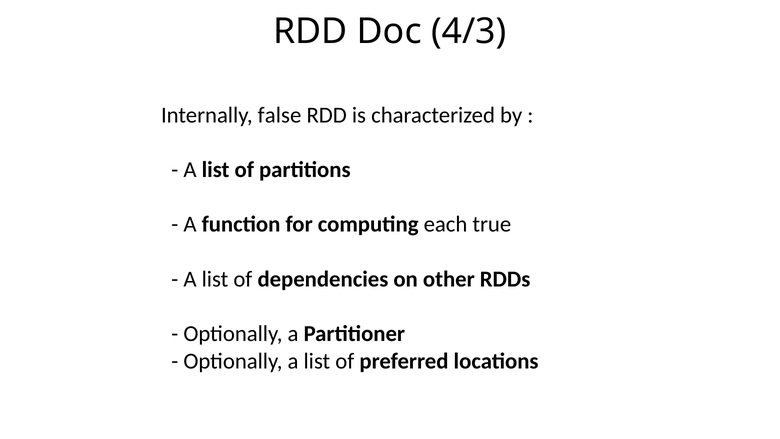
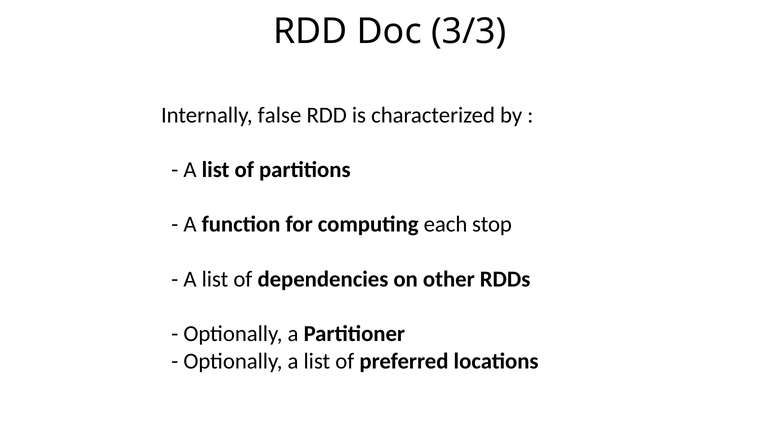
4/3: 4/3 -> 3/3 (469, 31)
true: true -> stop (492, 224)
